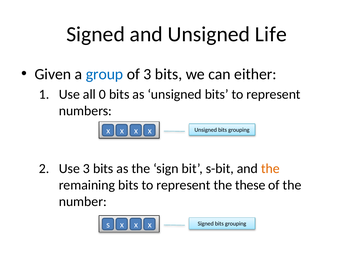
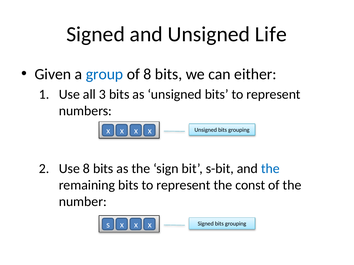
of 3: 3 -> 8 (147, 74)
0: 0 -> 3 (102, 95)
Use 3: 3 -> 8 (86, 169)
the colour: orange -> blue (270, 169)
these: these -> const (250, 186)
